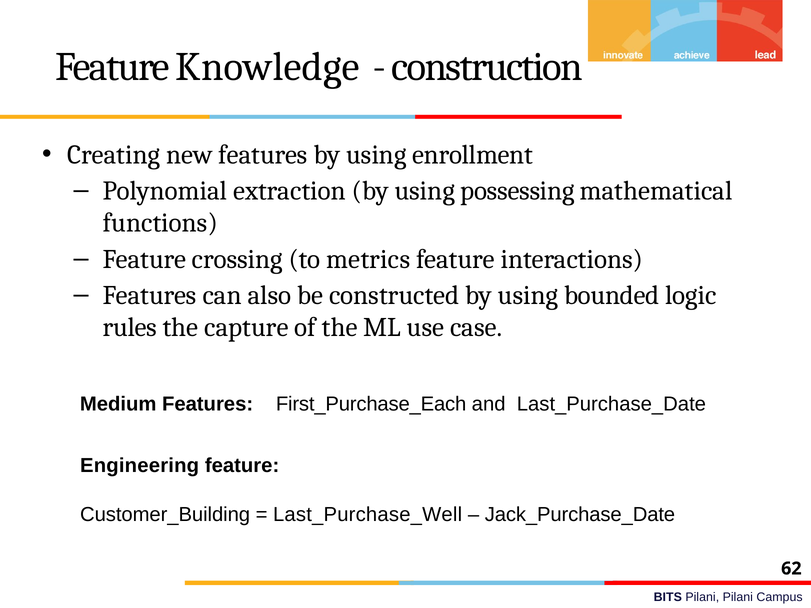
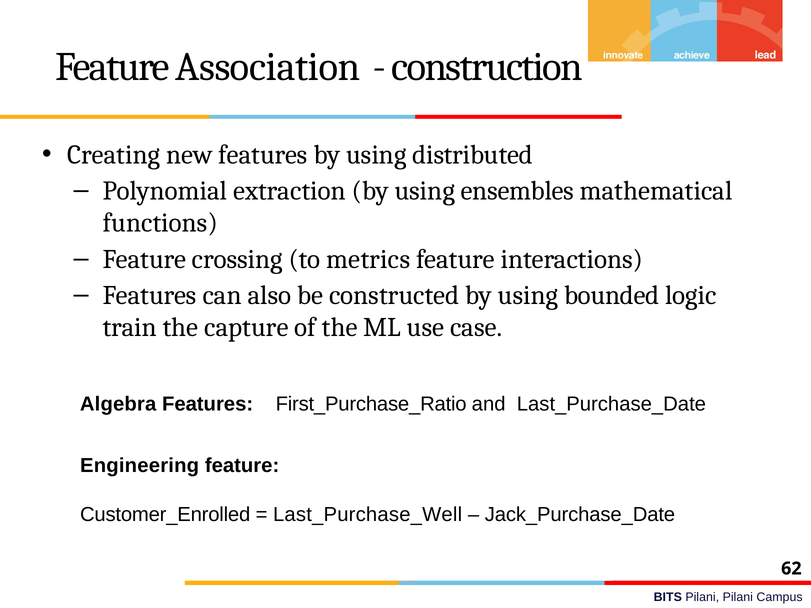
Knowledge: Knowledge -> Association (268, 67)
enrollment: enrollment -> distributed (473, 155)
possessing: possessing -> ensembles (517, 191)
rules: rules -> train (130, 328)
Medium: Medium -> Algebra (118, 404)
First_Purchase_Each: First_Purchase_Each -> First_Purchase_Ratio (371, 404)
Customer_Building: Customer_Building -> Customer_Enrolled (165, 515)
